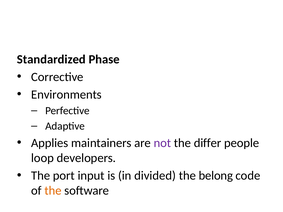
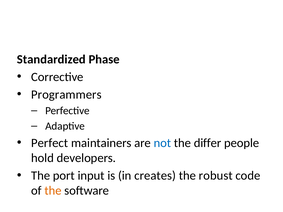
Environments: Environments -> Programmers (66, 95)
Applies: Applies -> Perfect (50, 143)
not colour: purple -> blue (162, 143)
loop: loop -> hold (42, 158)
divided: divided -> creates (155, 176)
belong: belong -> robust (216, 176)
